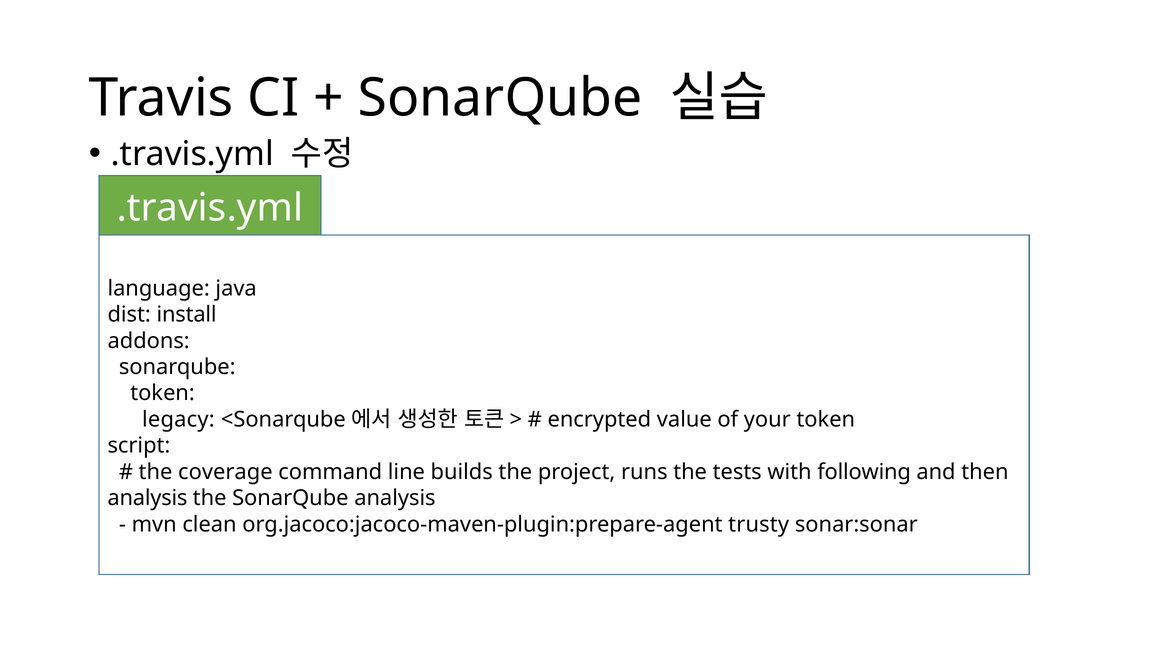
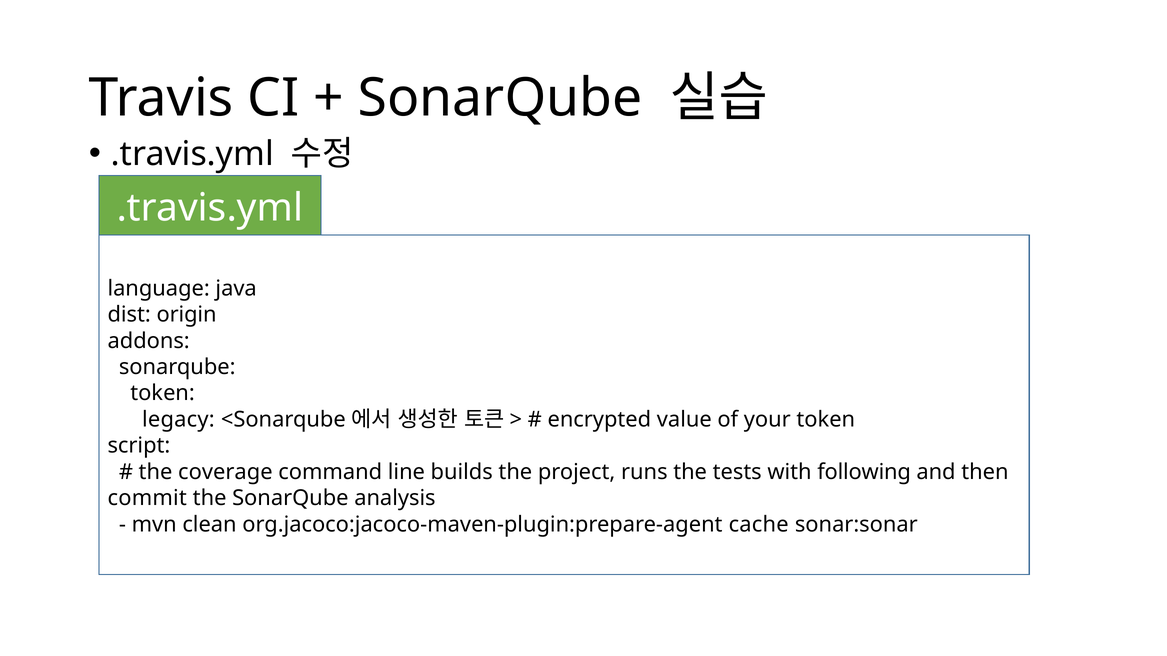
install: install -> origin (187, 315)
analysis: analysis -> commit (147, 499)
trusty: trusty -> cache (759, 525)
